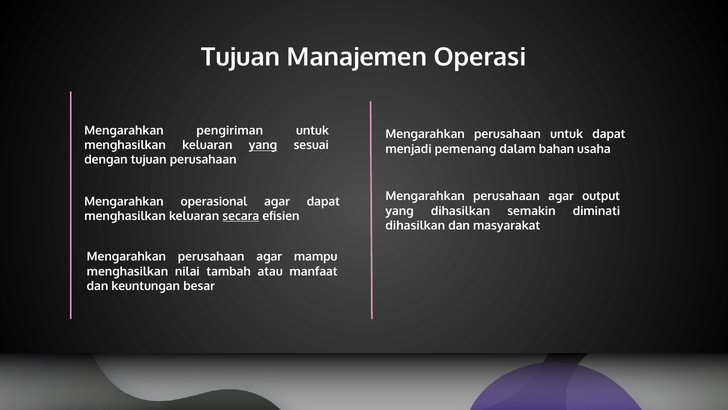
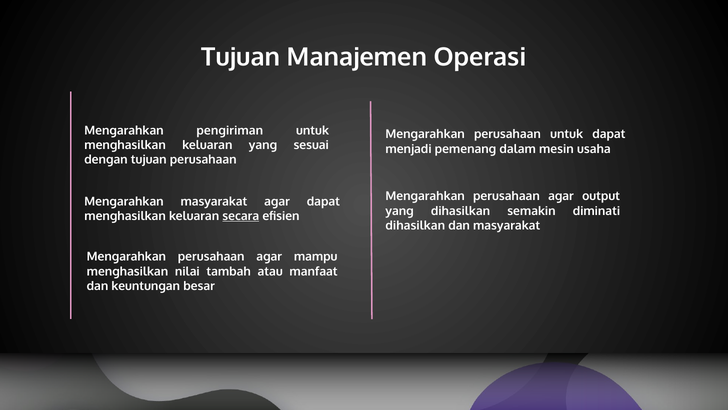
yang underline: present -> none (263, 145)
bahan: bahan -> mesin (556, 149)
Mengarahkan operasional: operasional -> masyarakat (214, 201)
